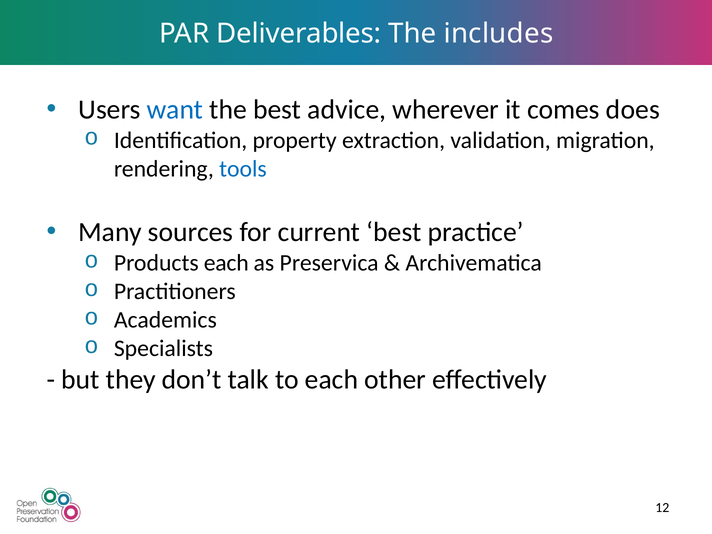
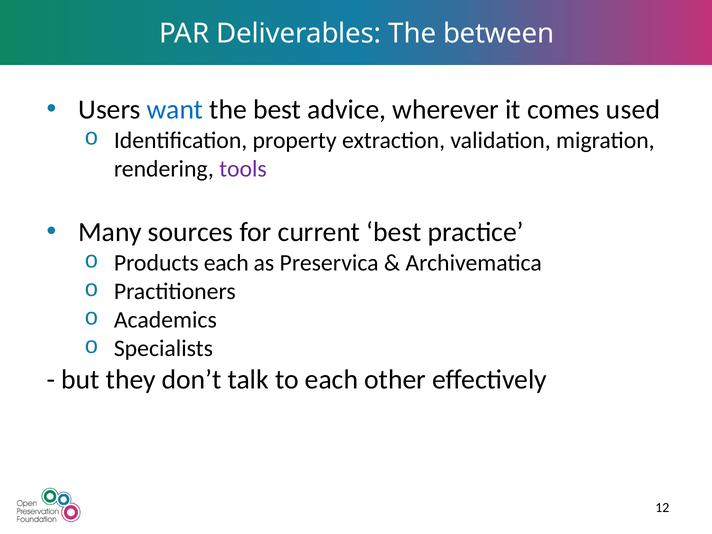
includes: includes -> between (499, 34)
does: does -> used (633, 110)
tools colour: blue -> purple (243, 169)
